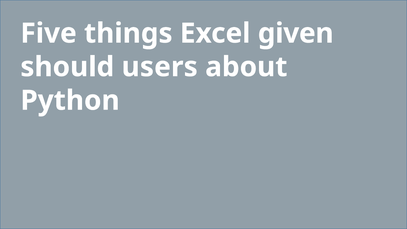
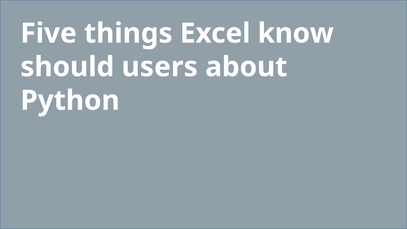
given: given -> know (296, 33)
